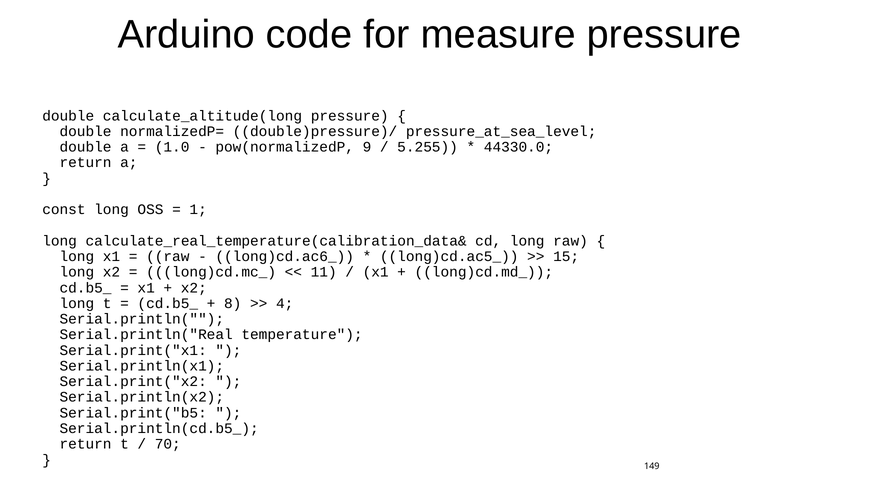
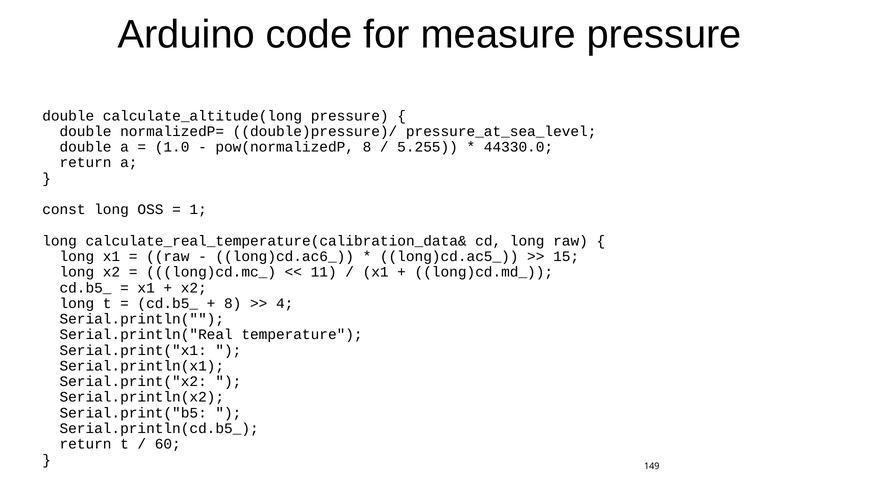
pow(normalizedP 9: 9 -> 8 (367, 147)
70: 70 -> 60 (168, 444)
